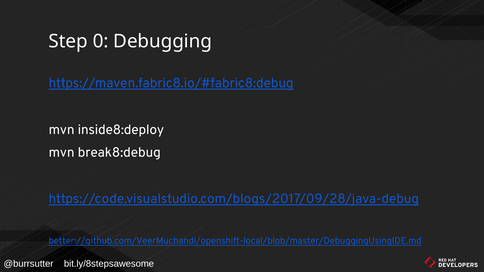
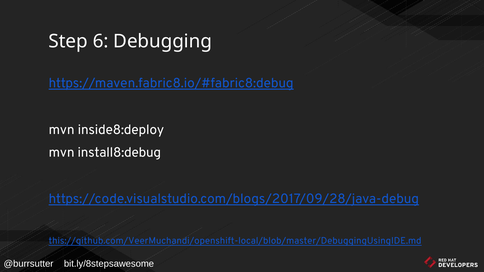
0: 0 -> 6 (101, 41)
break8:debug: break8:debug -> install8:debug (119, 153)
better://github.com/VeerMuchandi/openshift-local/blob/master/DebuggingUsingIDE.md: better://github.com/VeerMuchandi/openshift-local/blob/master/DebuggingUsingIDE.md -> this://github.com/VeerMuchandi/openshift-local/blob/master/DebuggingUsingIDE.md (235, 241)
